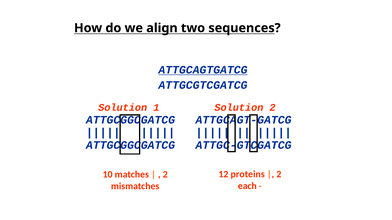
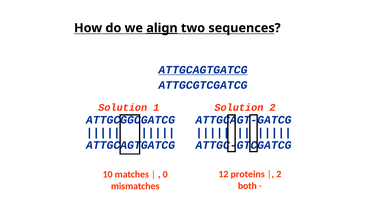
align underline: none -> present (162, 28)
ATTGCGGCGATCG: ATTGCGGCGATCG -> ATTGCAGTGATCG (131, 145)
2: 2 -> 0 (165, 175)
each: each -> both (247, 186)
